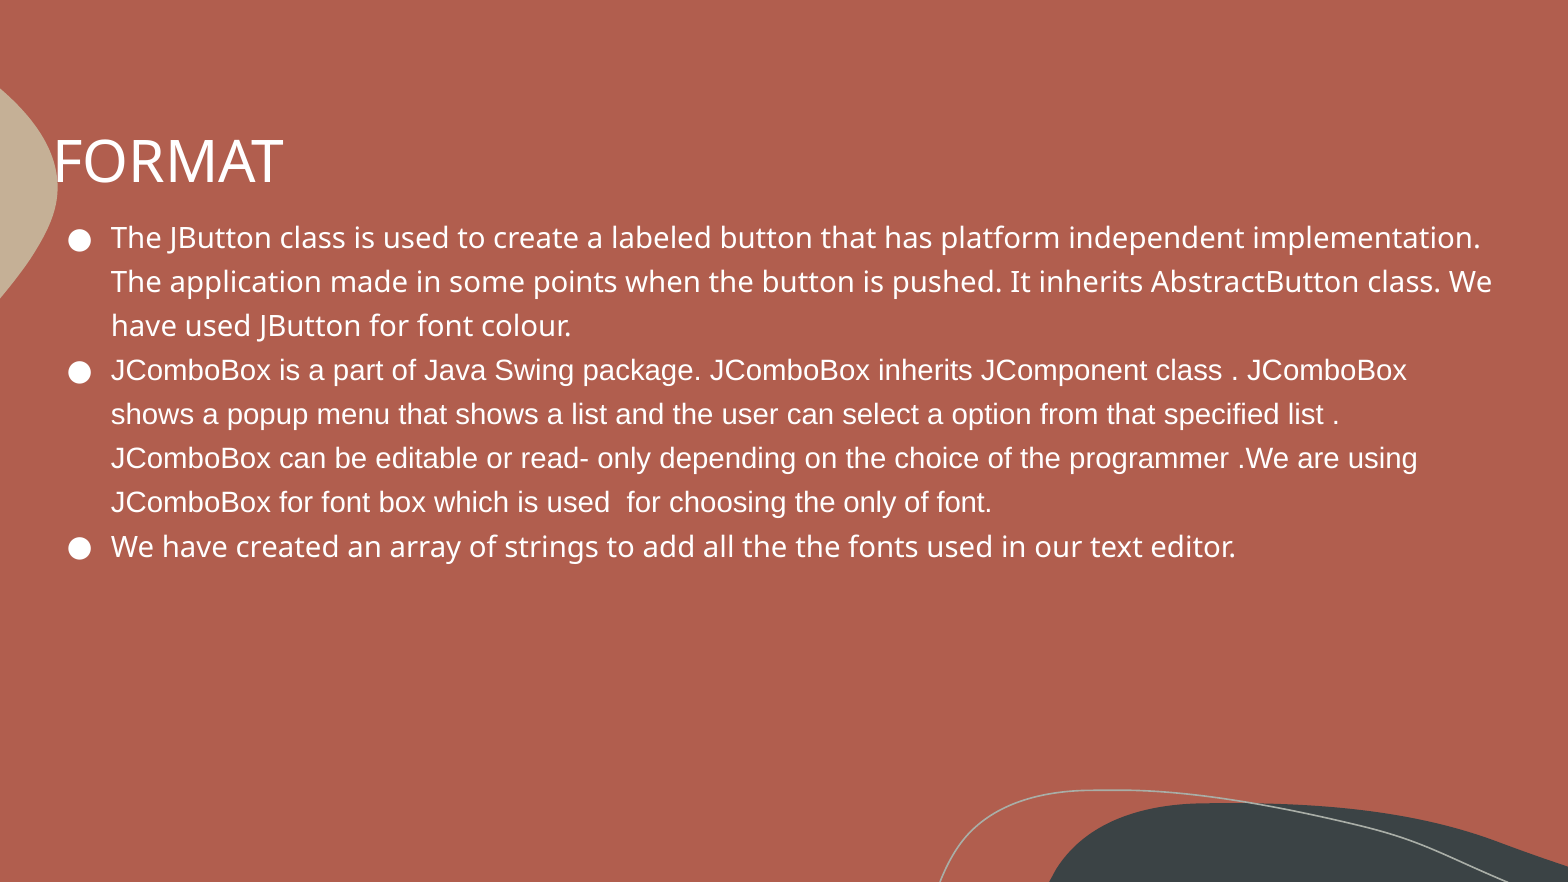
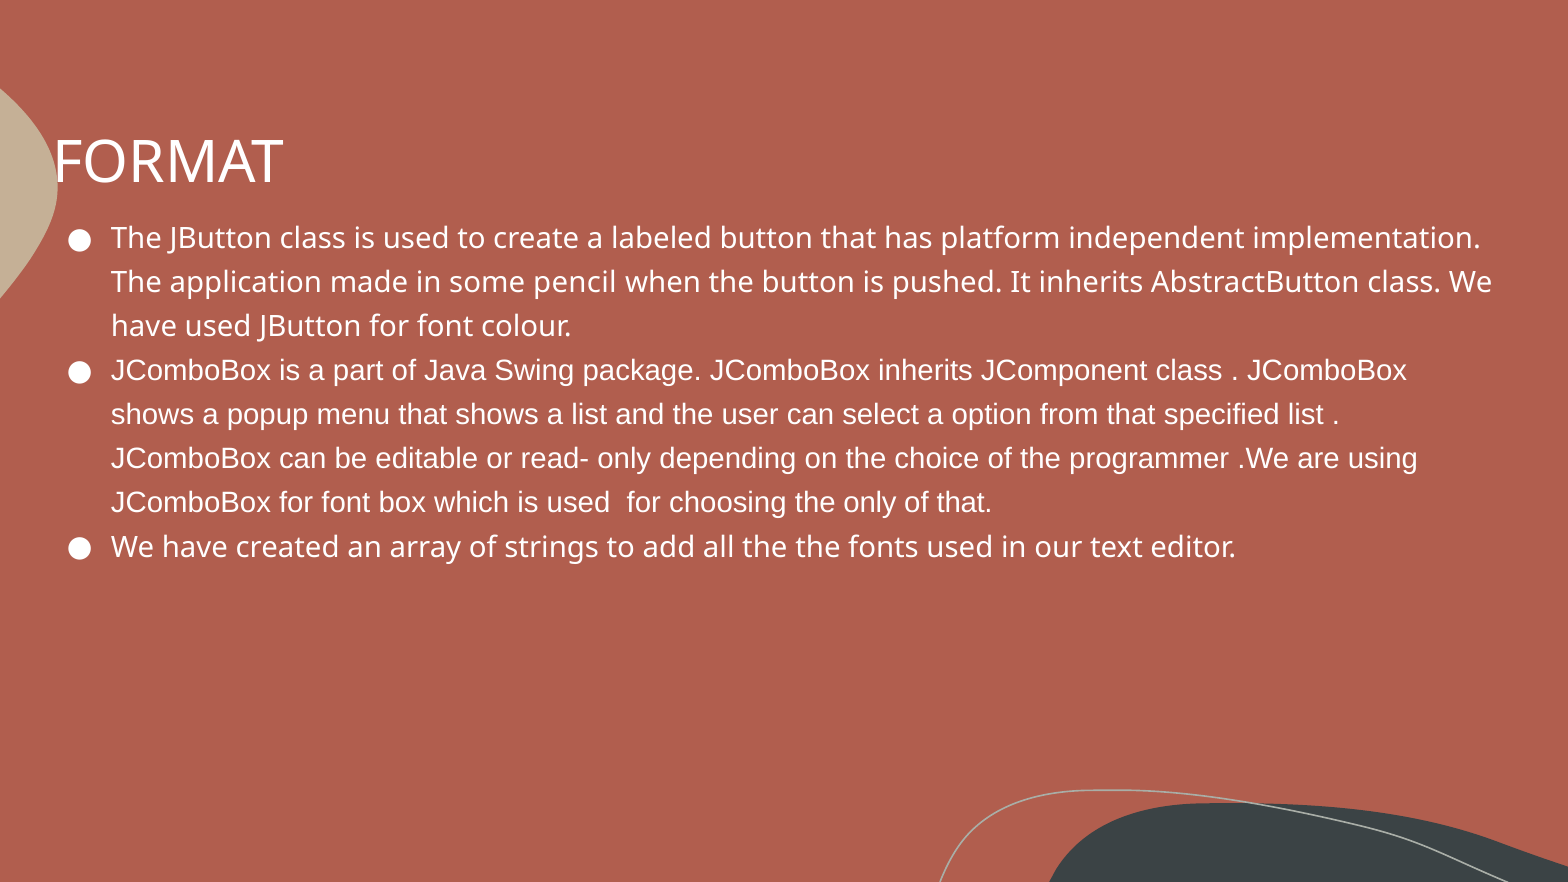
points: points -> pencil (575, 283)
of font: font -> that (965, 503)
